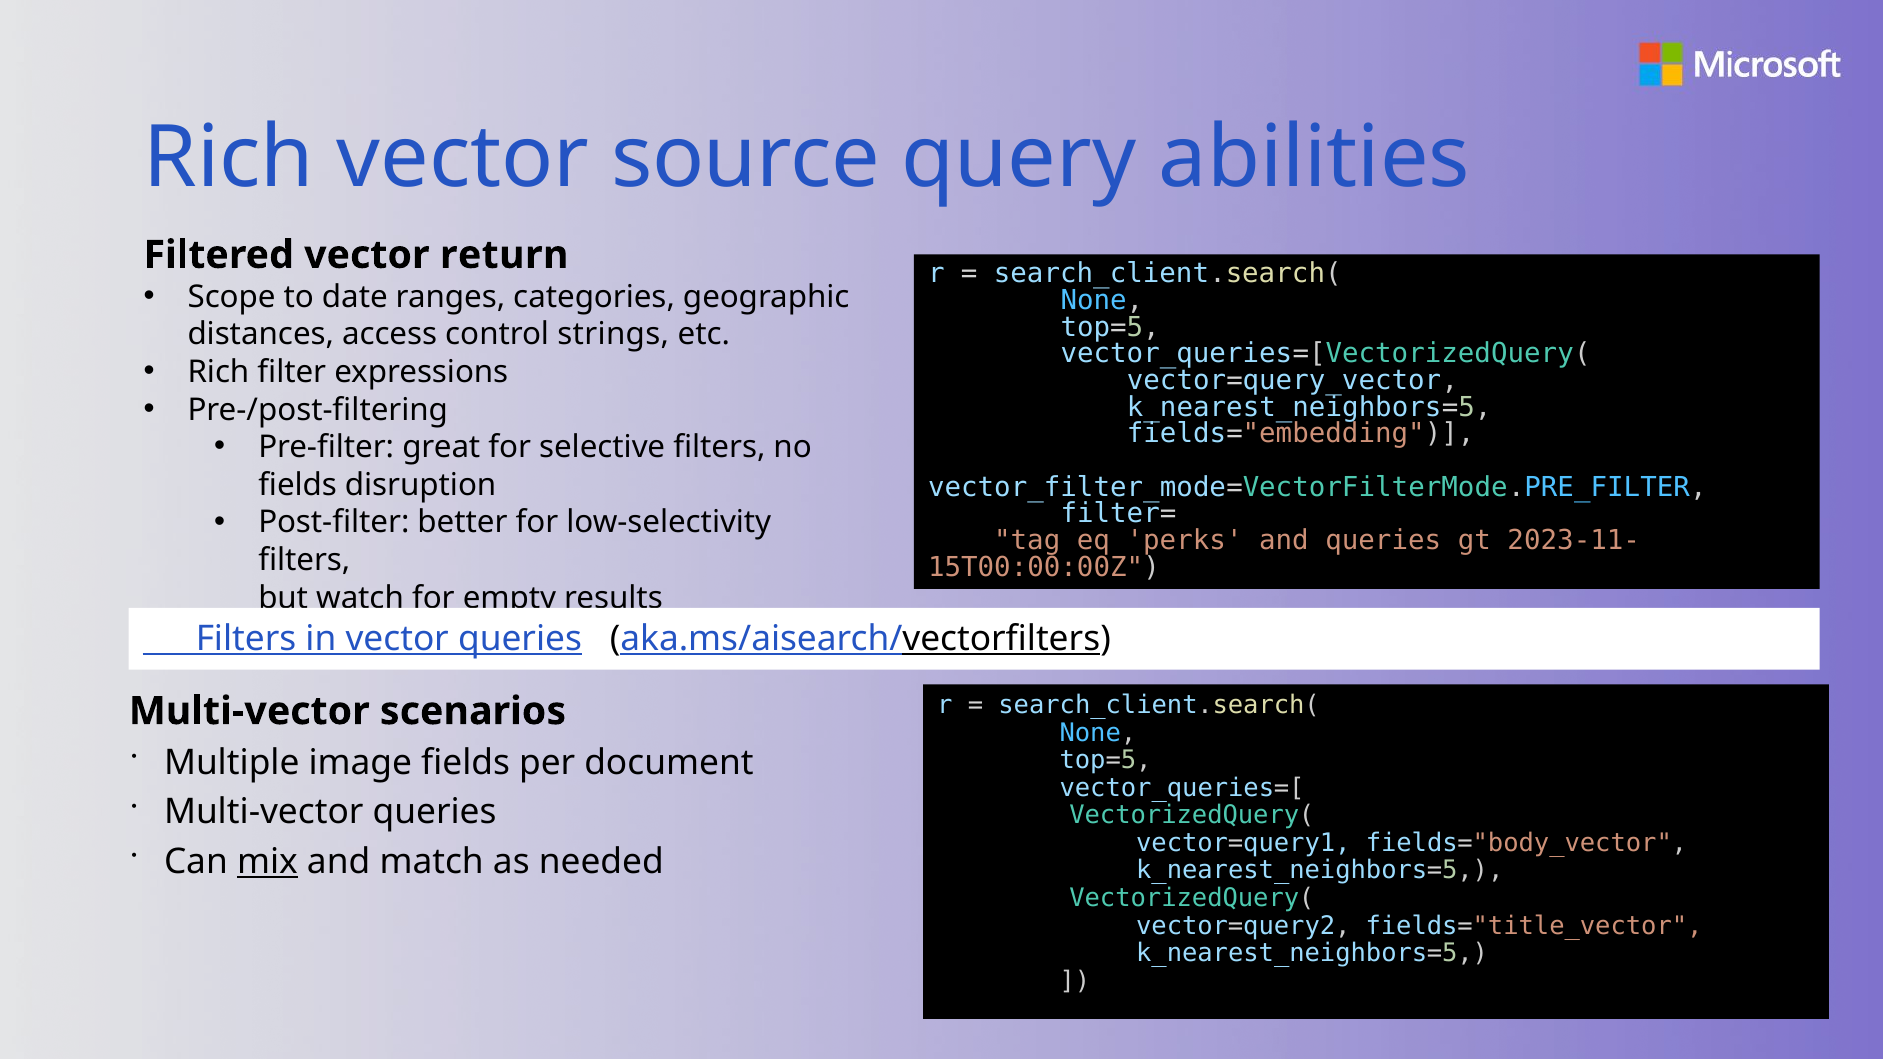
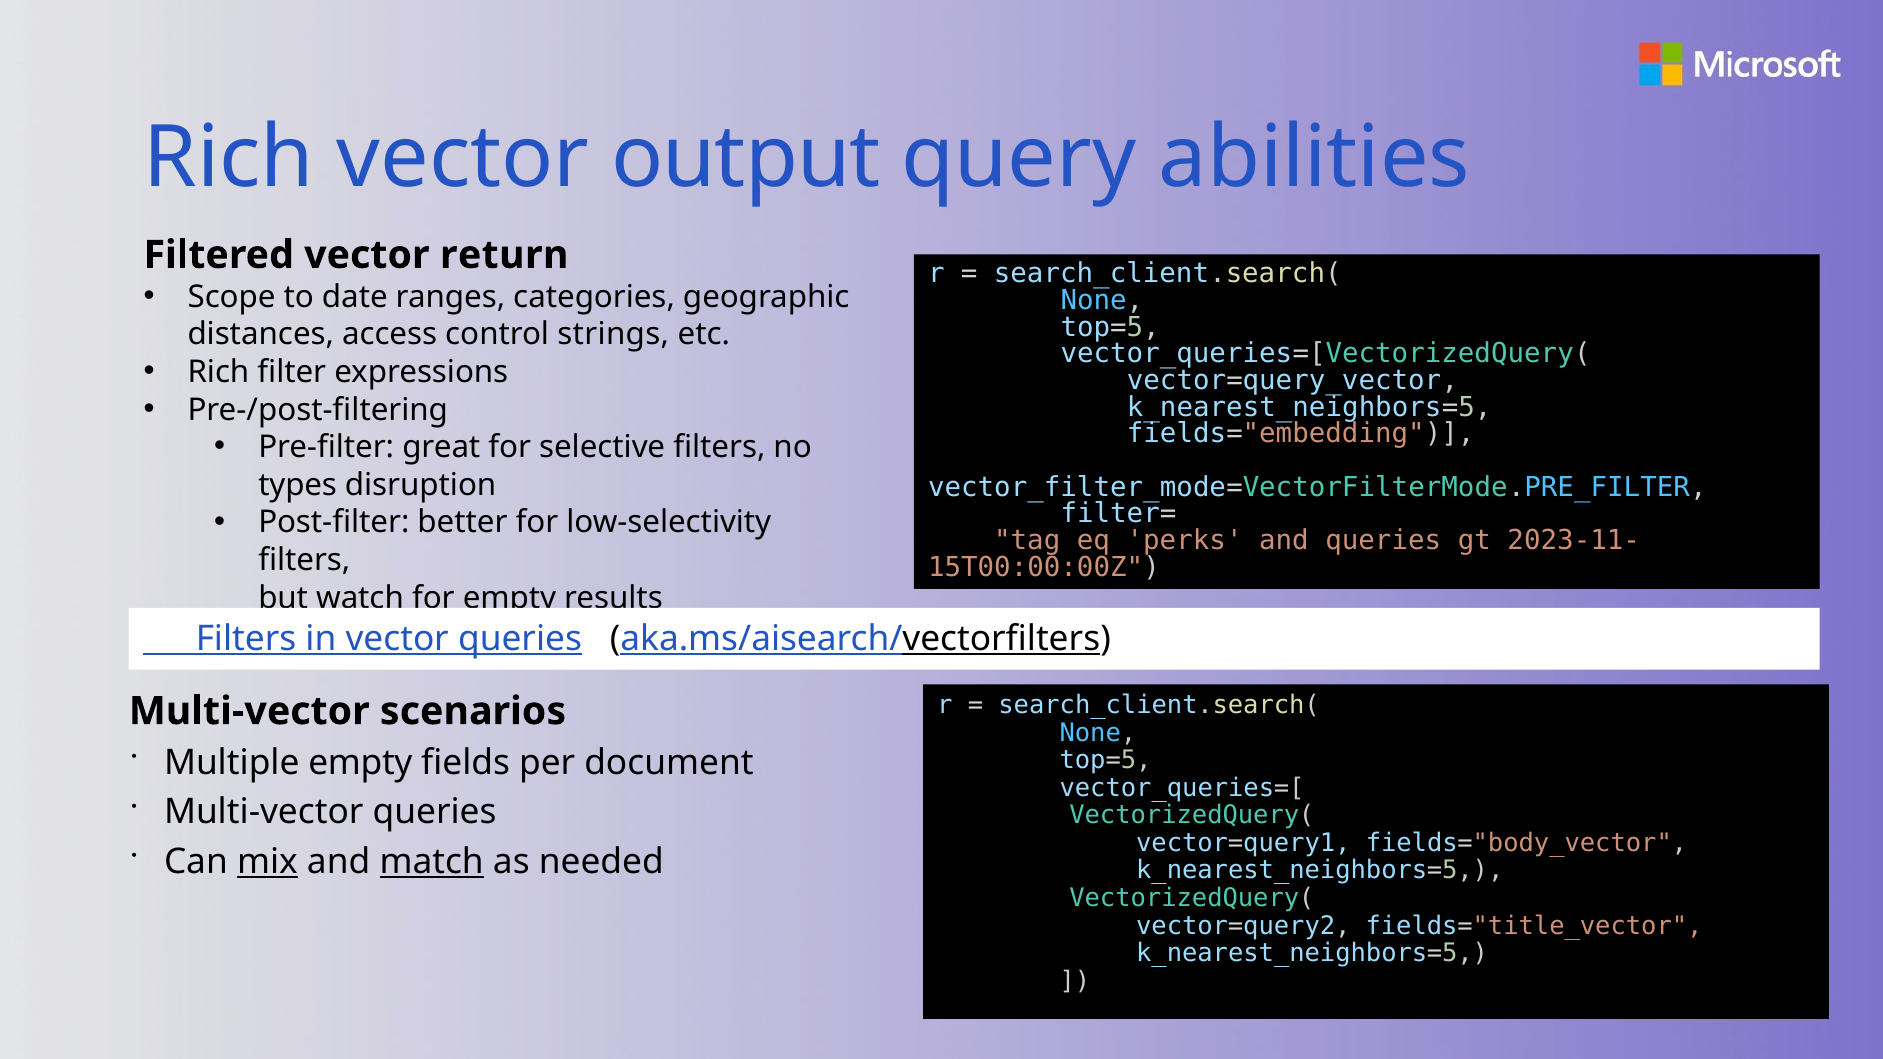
source: source -> output (746, 158)
fields: fields -> types (298, 485)
Multiple image: image -> empty (360, 763)
match underline: none -> present (432, 862)
